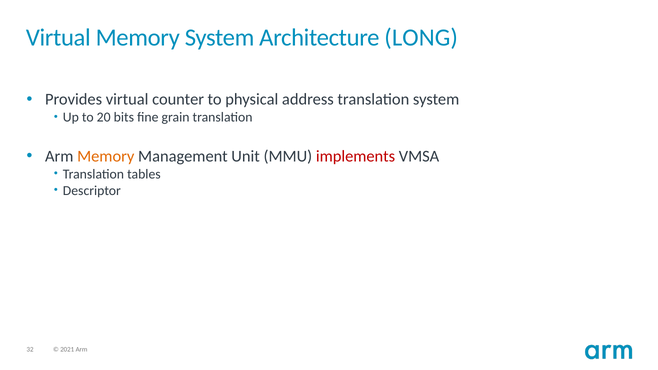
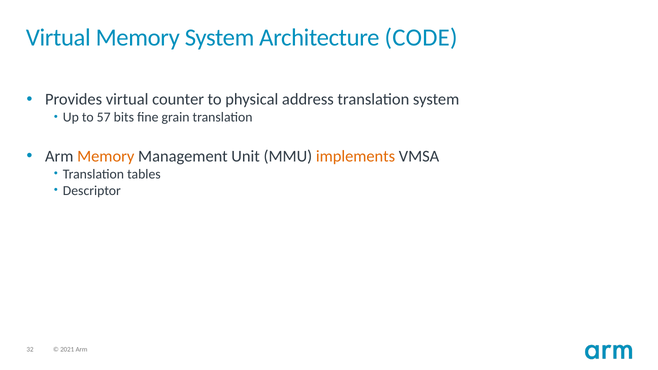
LONG: LONG -> CODE (421, 38)
20: 20 -> 57 (104, 117)
implements colour: red -> orange (355, 156)
